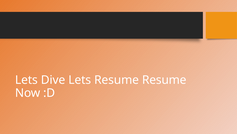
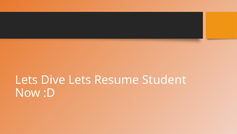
Resume Resume: Resume -> Student (164, 80)
